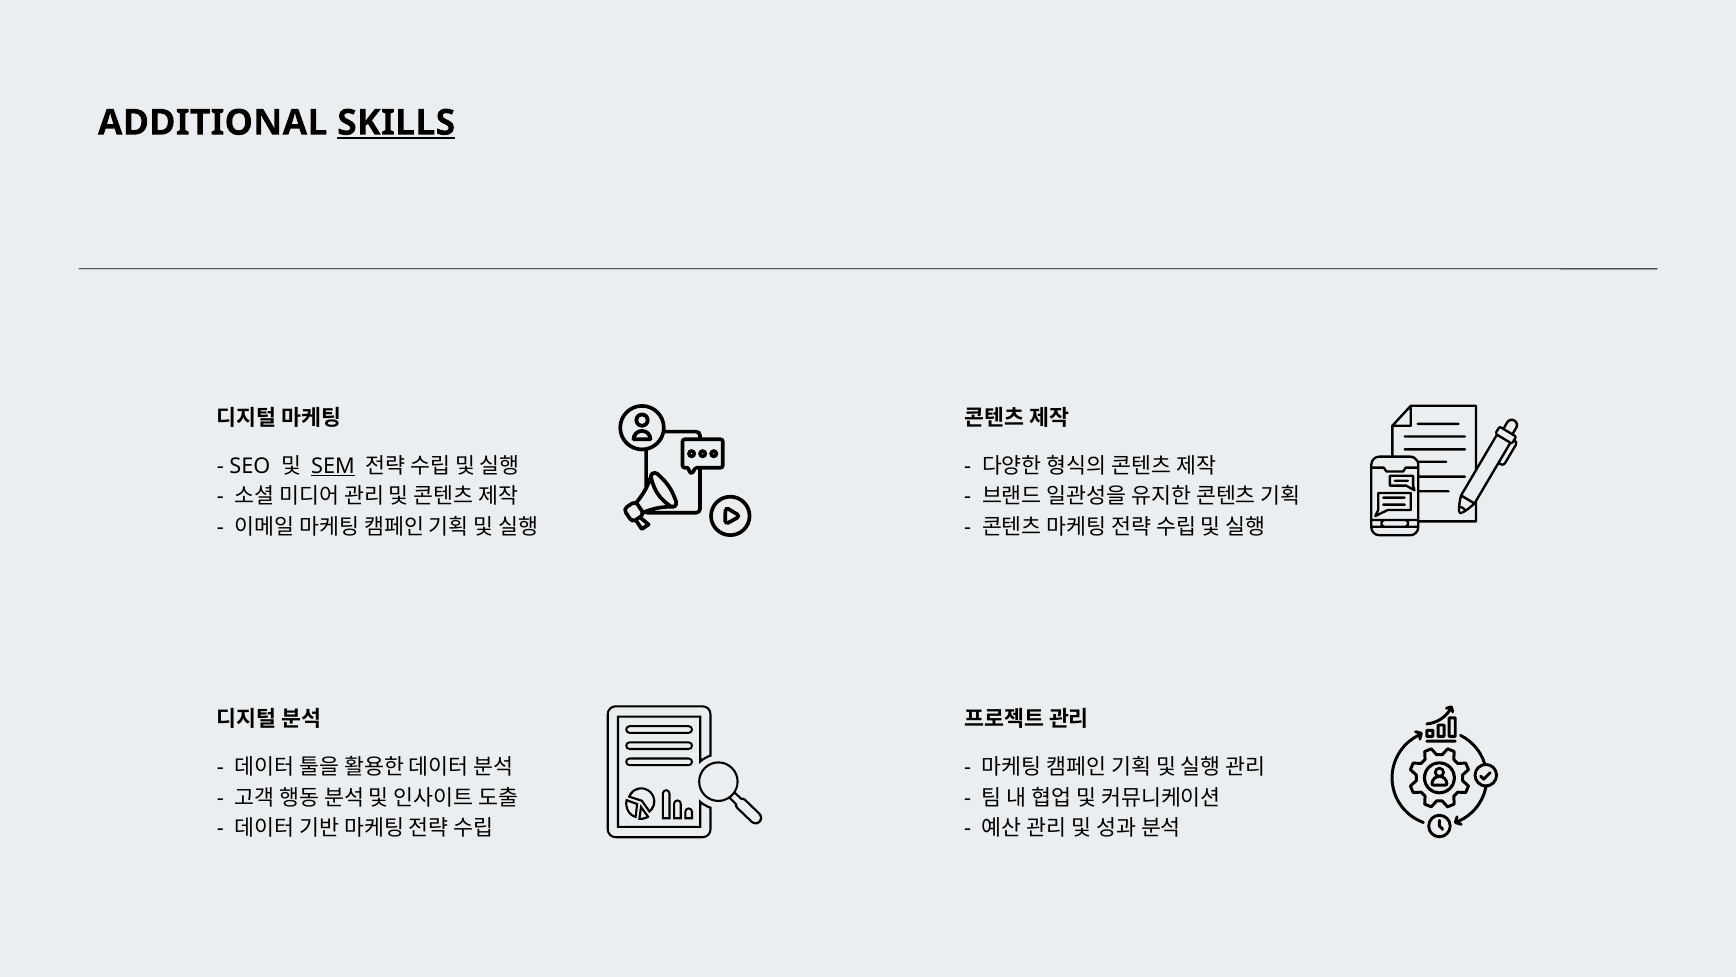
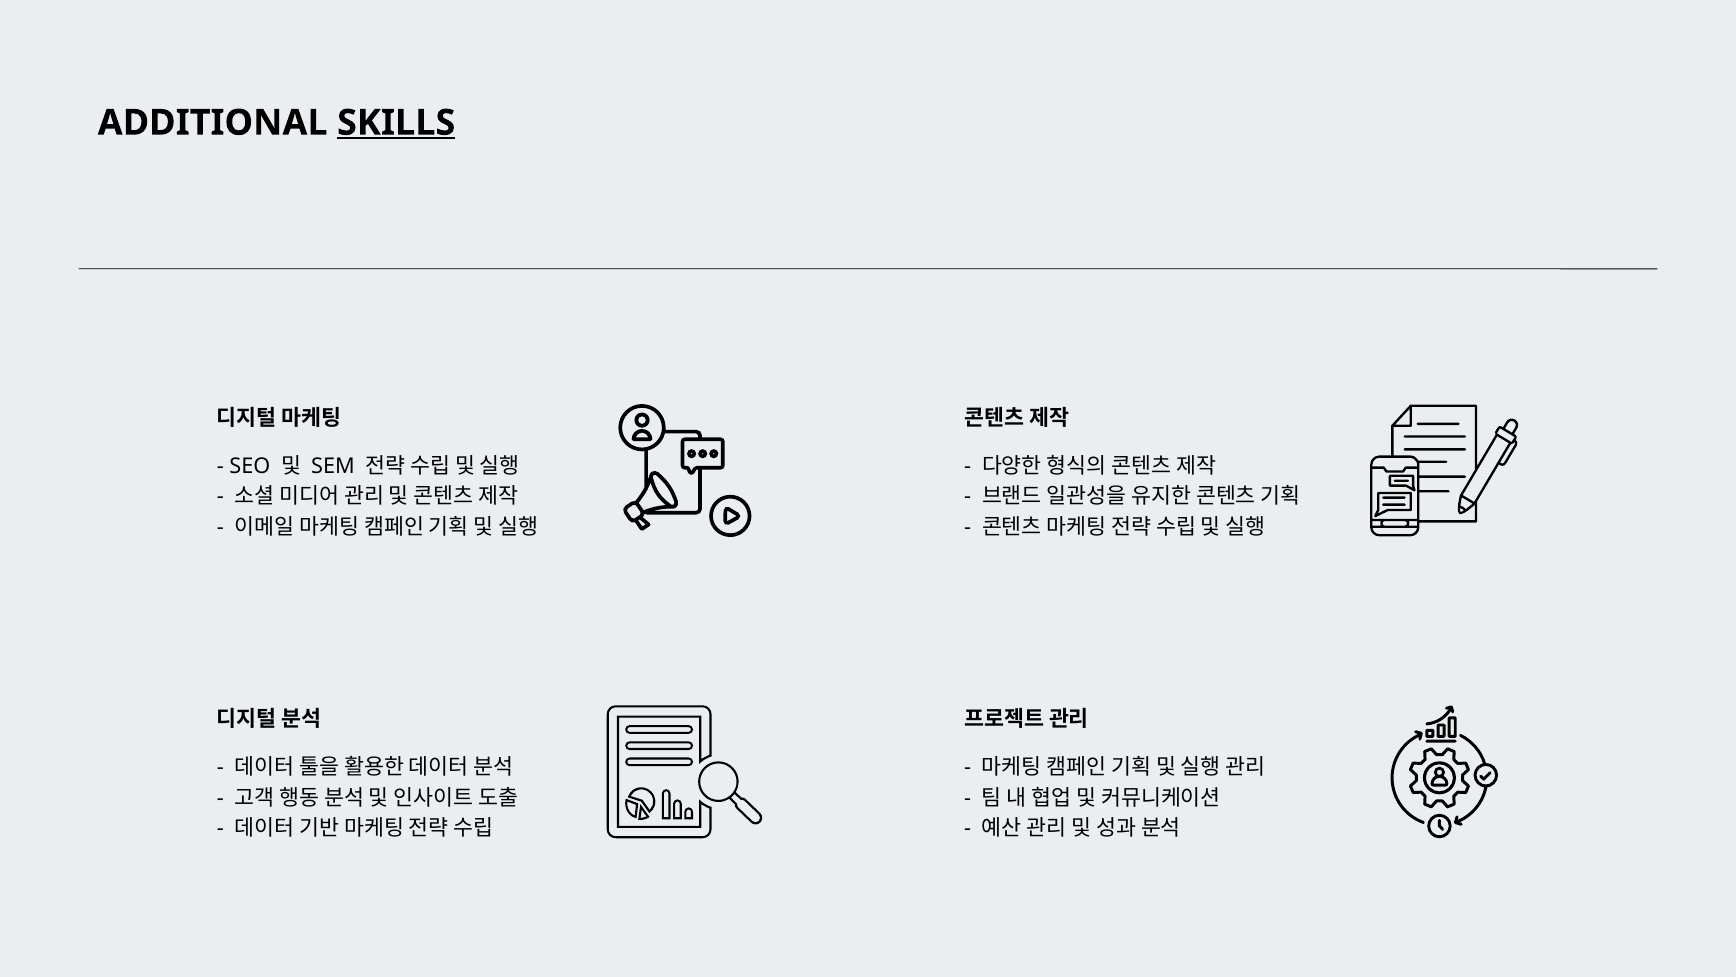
SEM underline: present -> none (333, 466)
